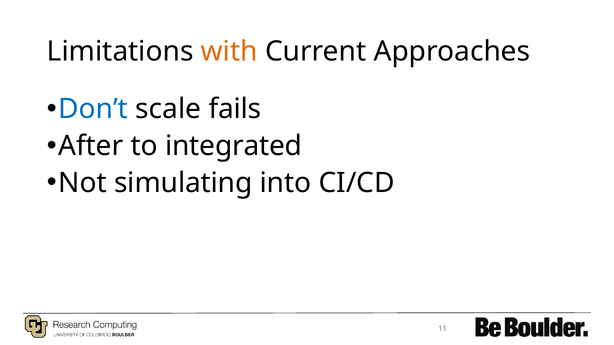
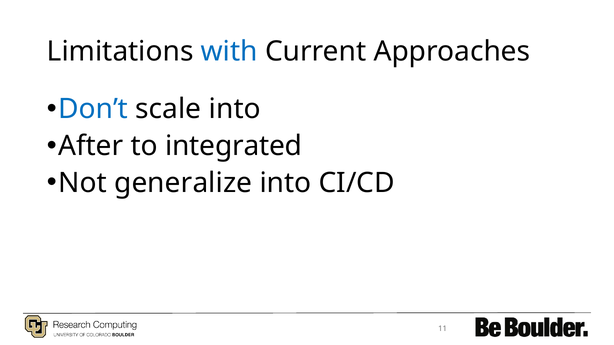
with colour: orange -> blue (229, 52)
scale fails: fails -> into (235, 109)
simulating: simulating -> generalize (183, 183)
